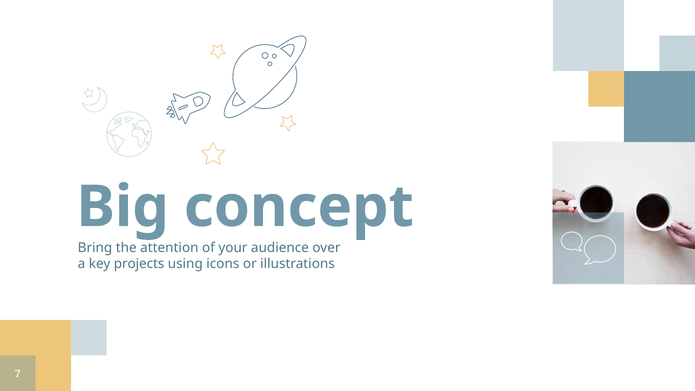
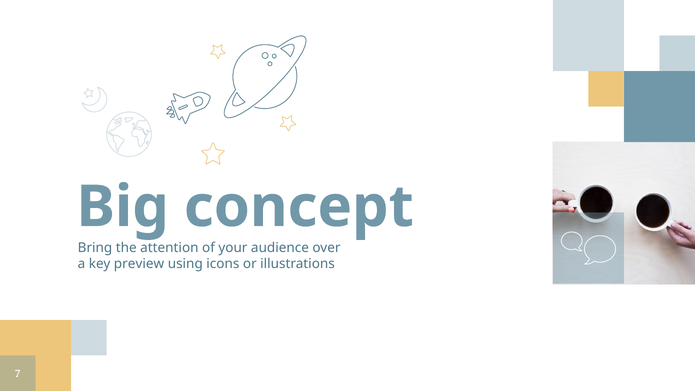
projects: projects -> preview (139, 264)
